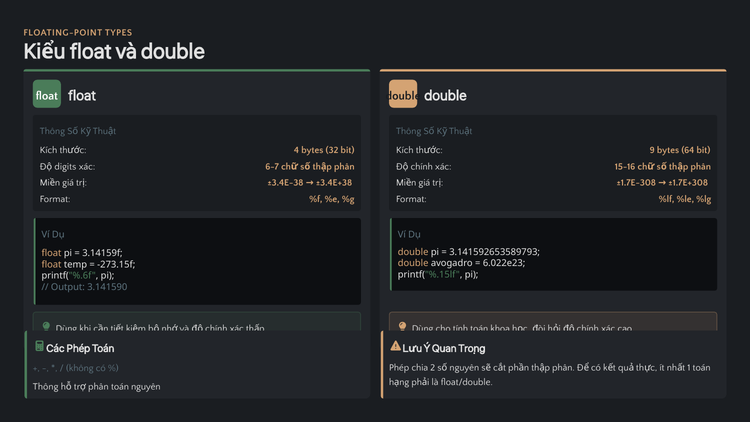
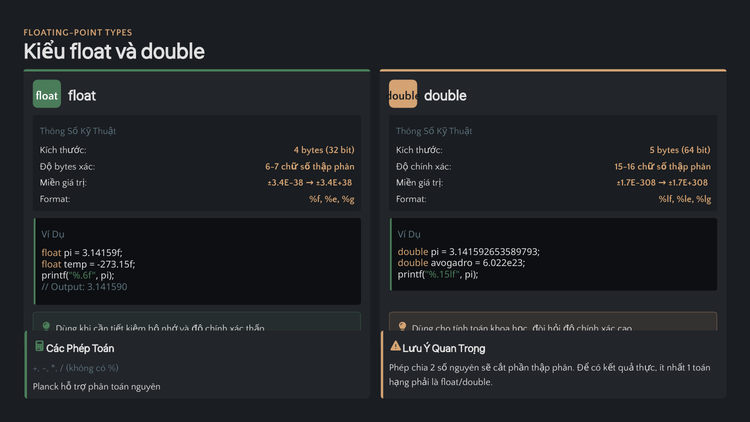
9: 9 -> 5 (652, 150)
digits: digits -> bytes (65, 166)
Thông: Thông -> Planck (46, 387)
